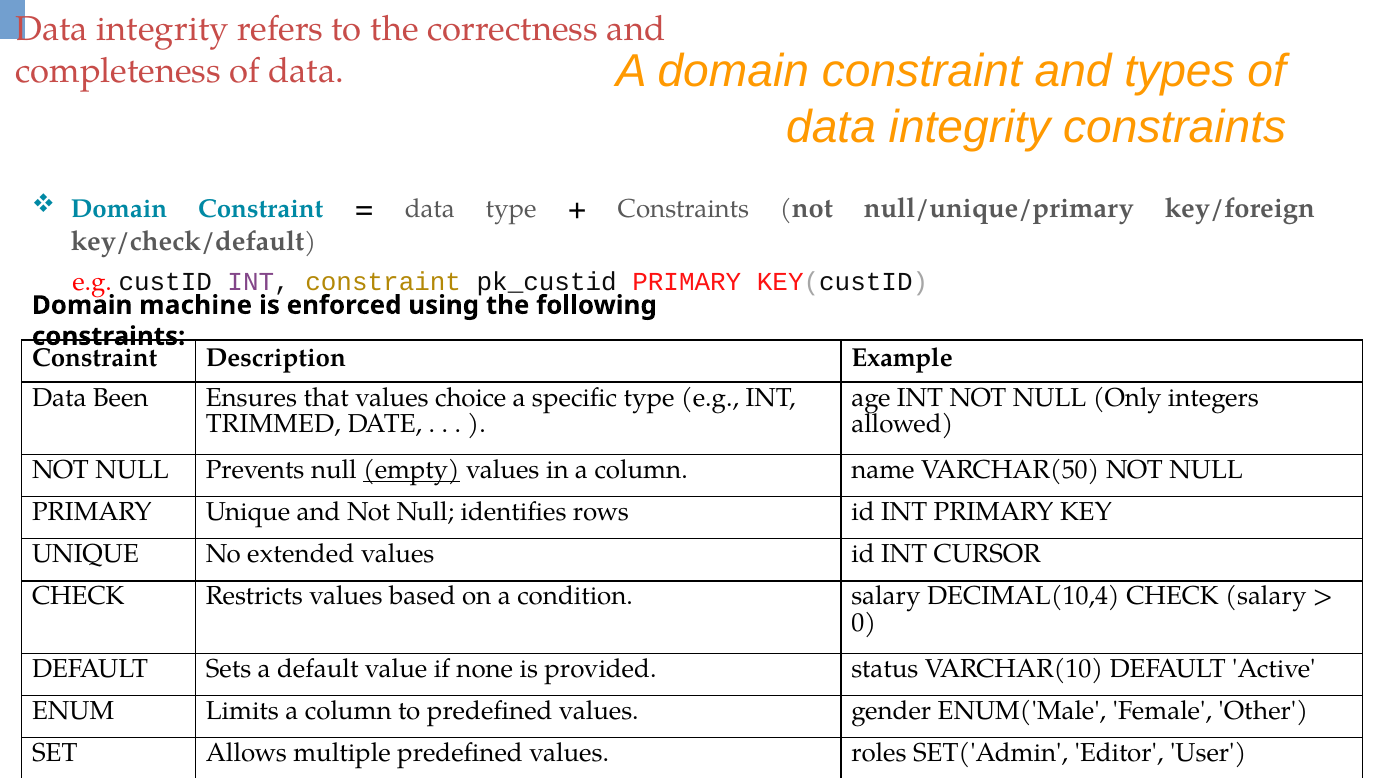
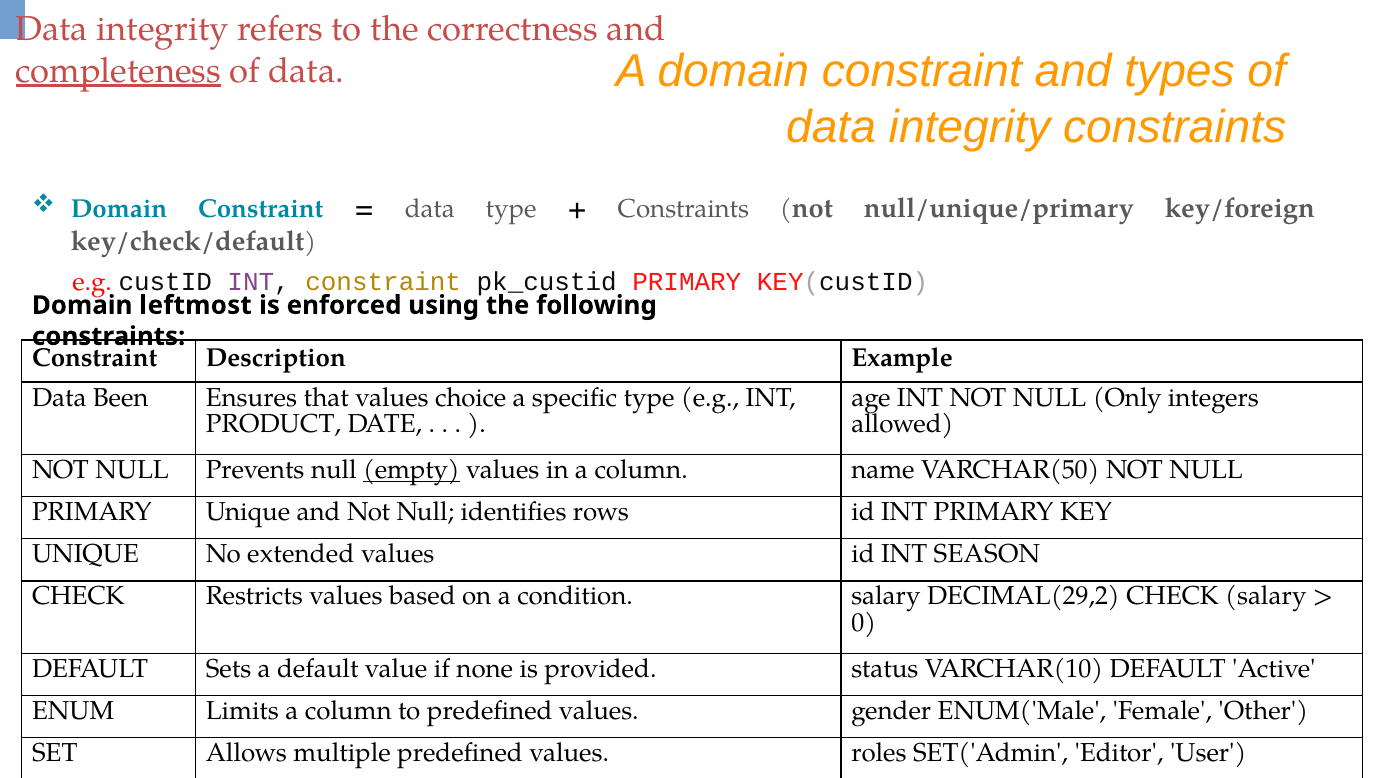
completeness underline: none -> present (118, 71)
machine: machine -> leftmost (196, 305)
TRIMMED: TRIMMED -> PRODUCT (273, 424)
CURSOR: CURSOR -> SEASON (987, 555)
DECIMAL(10,4: DECIMAL(10,4 -> DECIMAL(29,2 (1023, 597)
